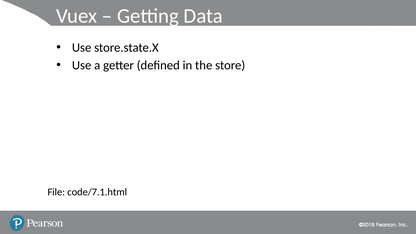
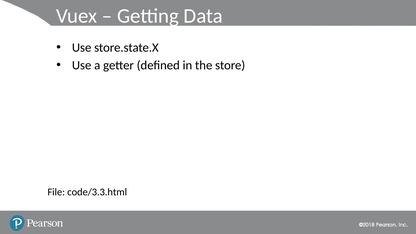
code/7.1.html: code/7.1.html -> code/3.3.html (97, 192)
